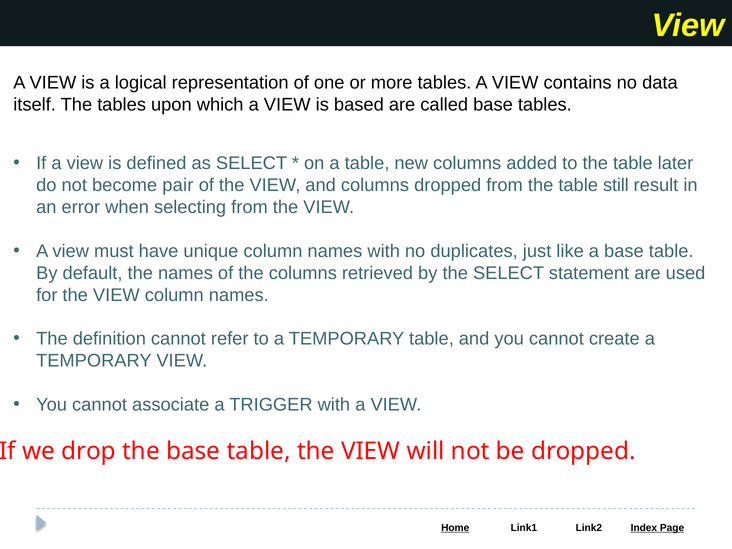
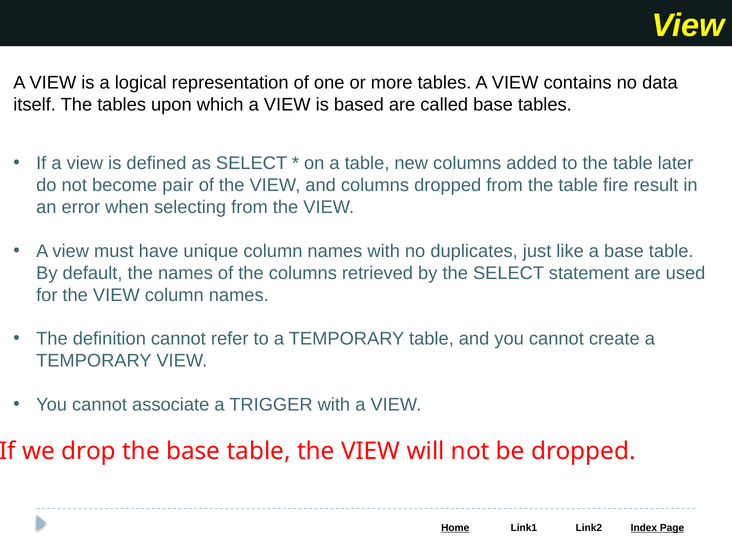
still: still -> fire (616, 185)
